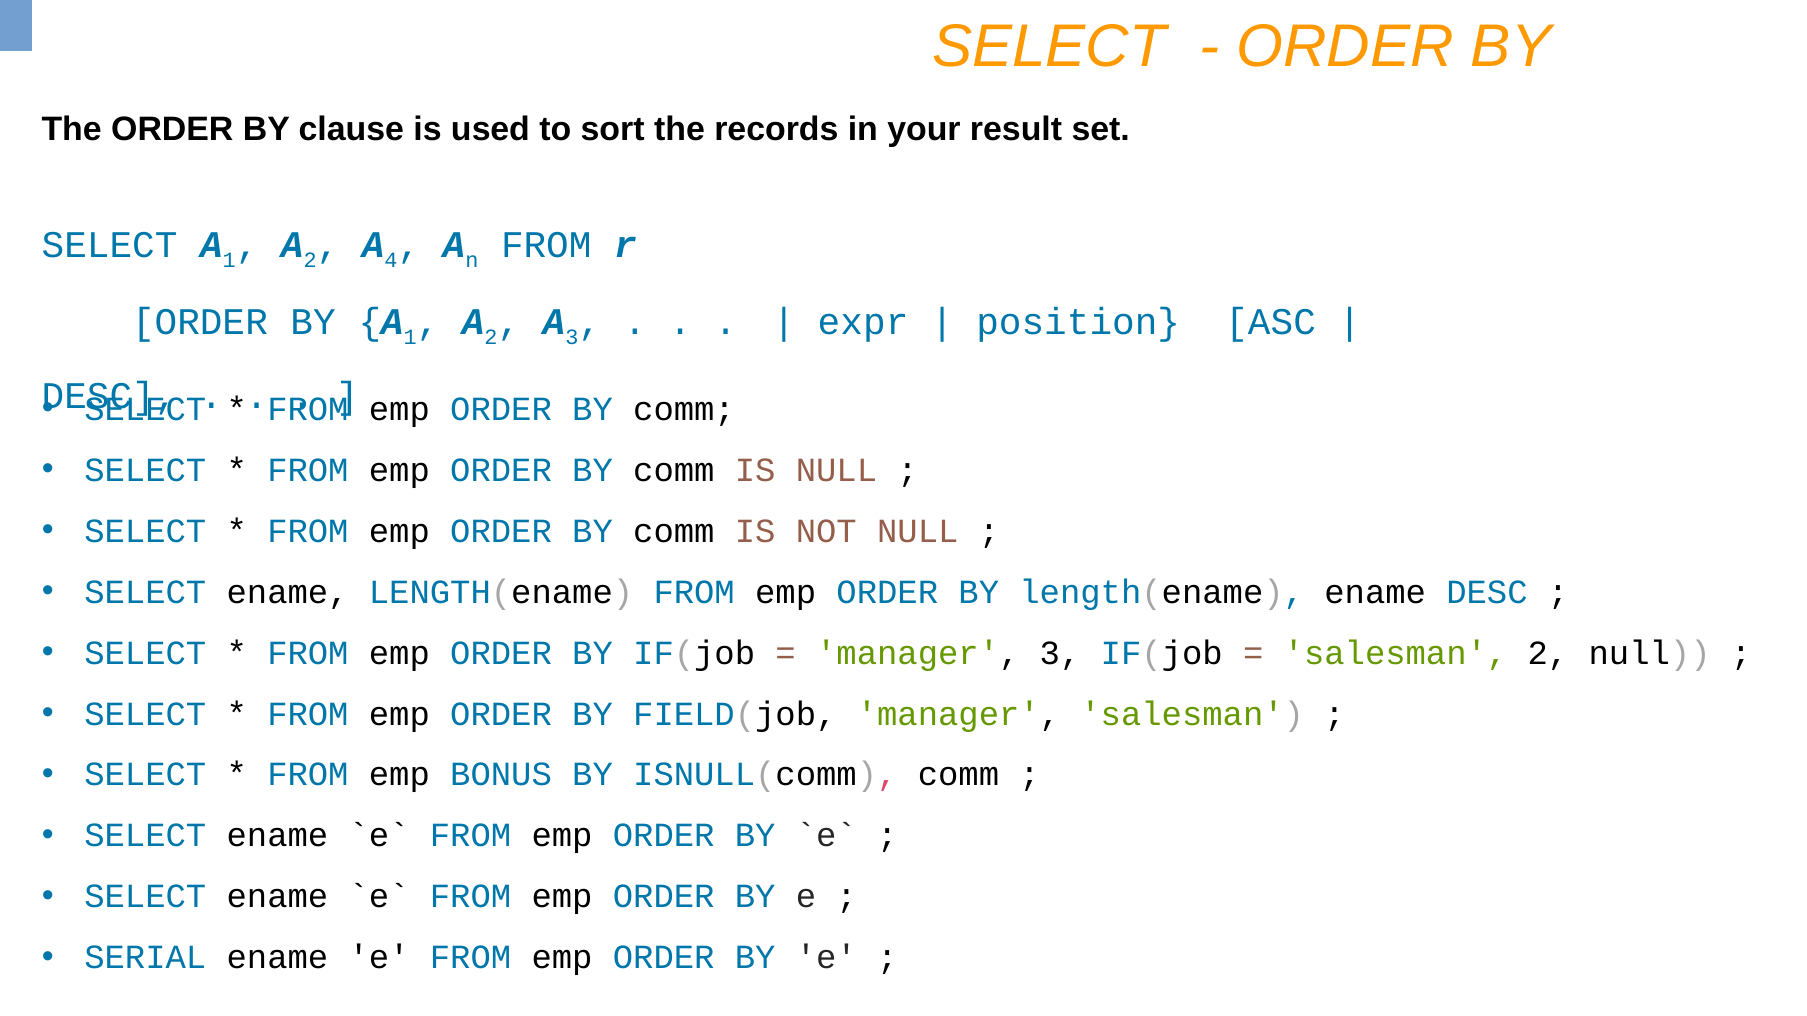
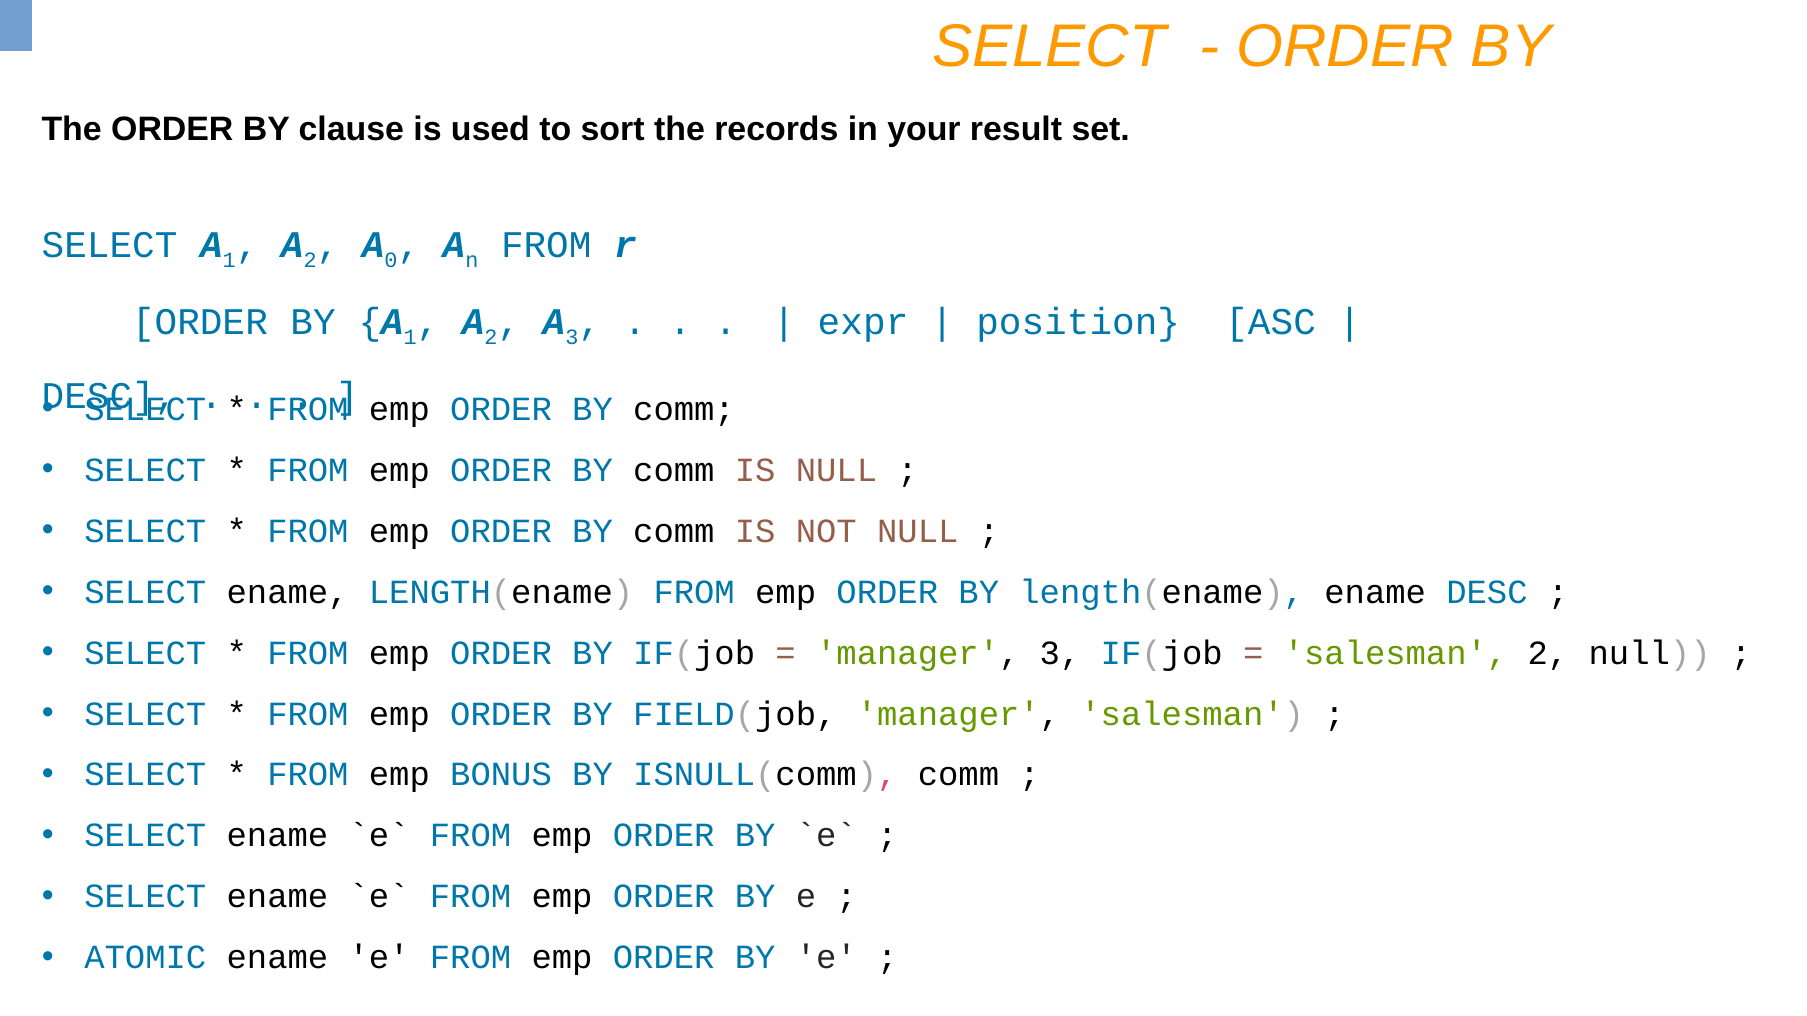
4: 4 -> 0 (391, 260)
SERIAL: SERIAL -> ATOMIC (145, 958)
